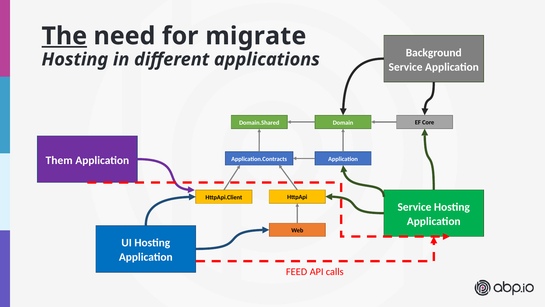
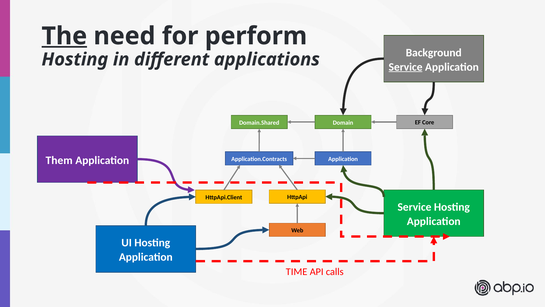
migrate: migrate -> perform (256, 36)
Service underline: none -> present (406, 67)
FEED: FEED -> TIME (297, 271)
